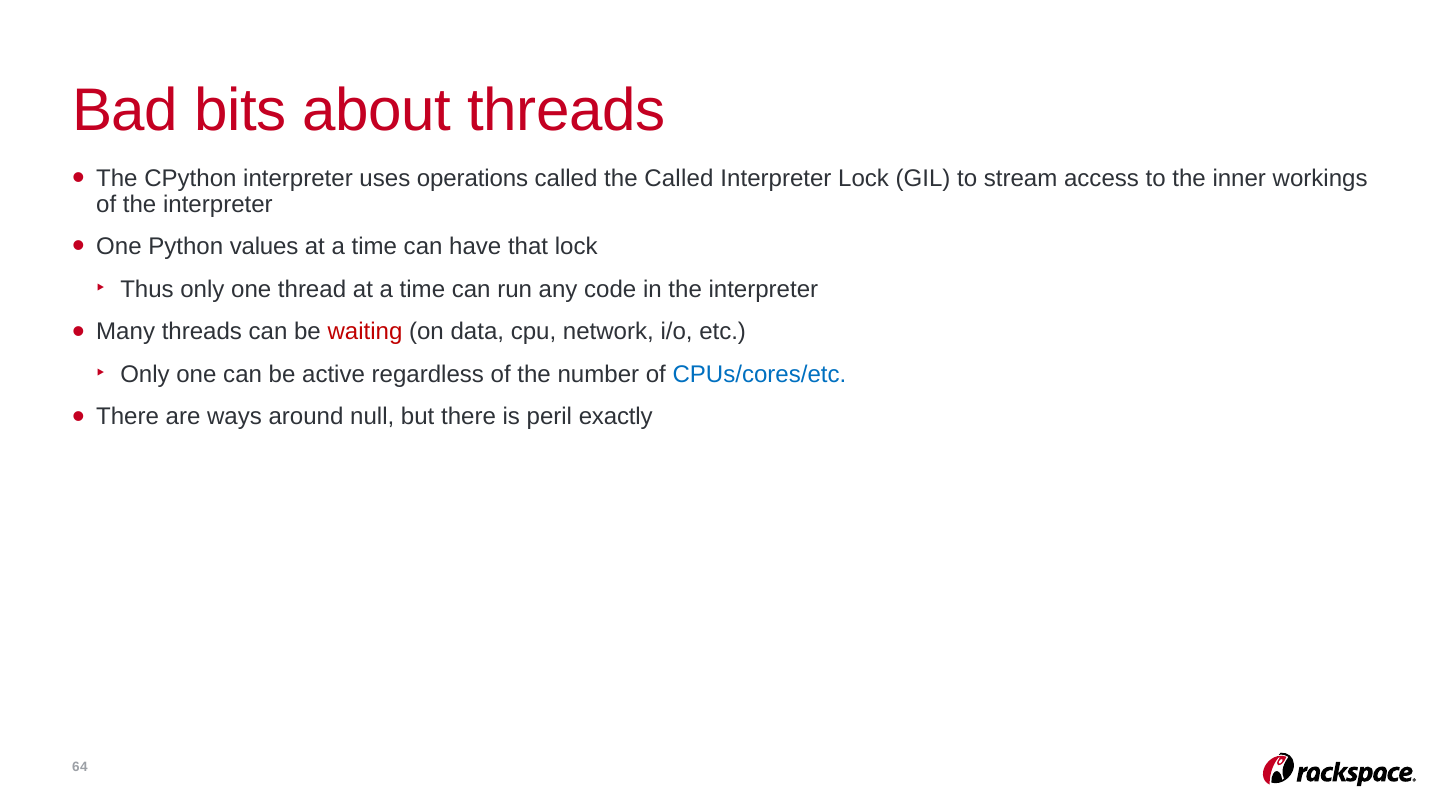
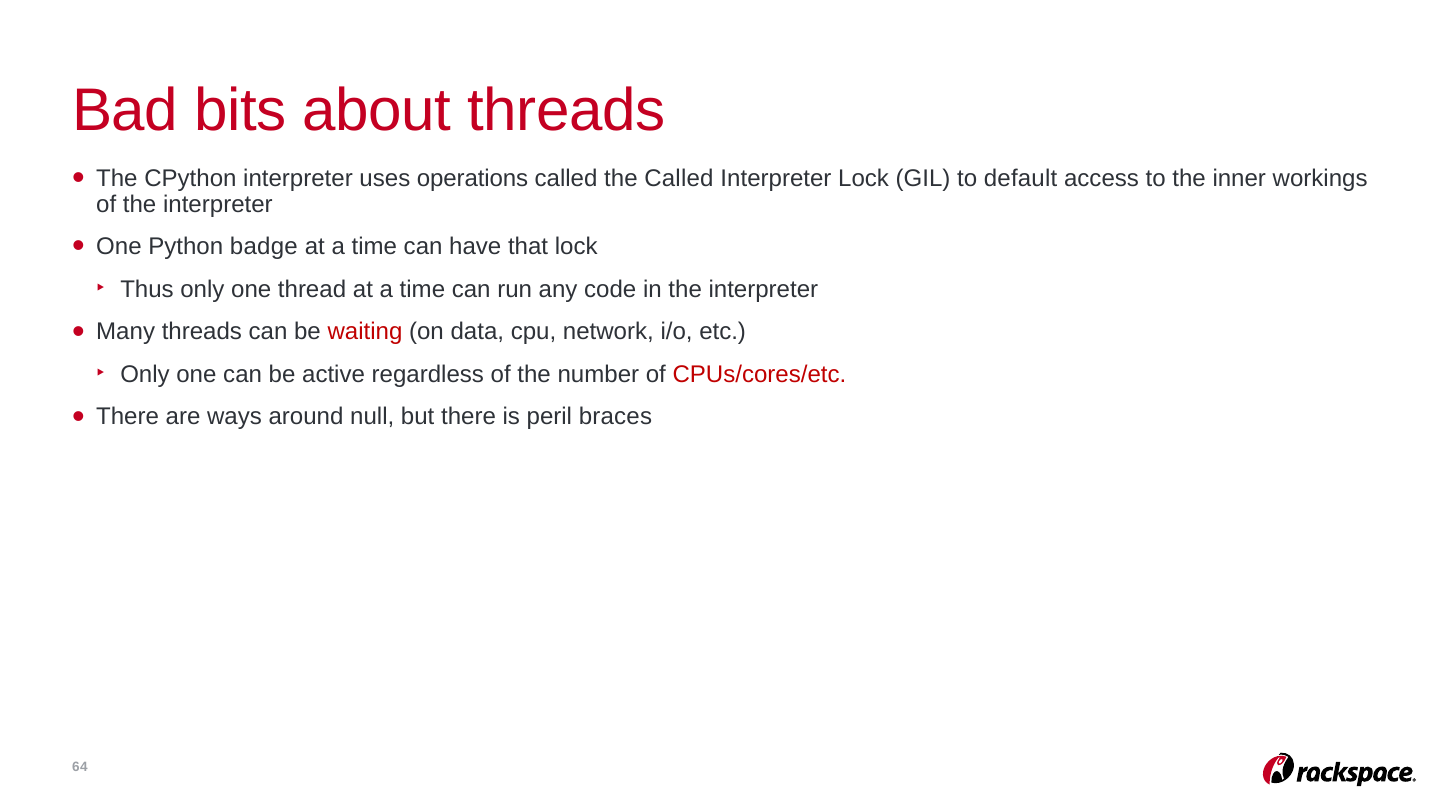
stream: stream -> default (1021, 178)
values: values -> badge (264, 247)
CPUs/cores/etc colour: blue -> red (759, 374)
exactly: exactly -> braces (615, 417)
